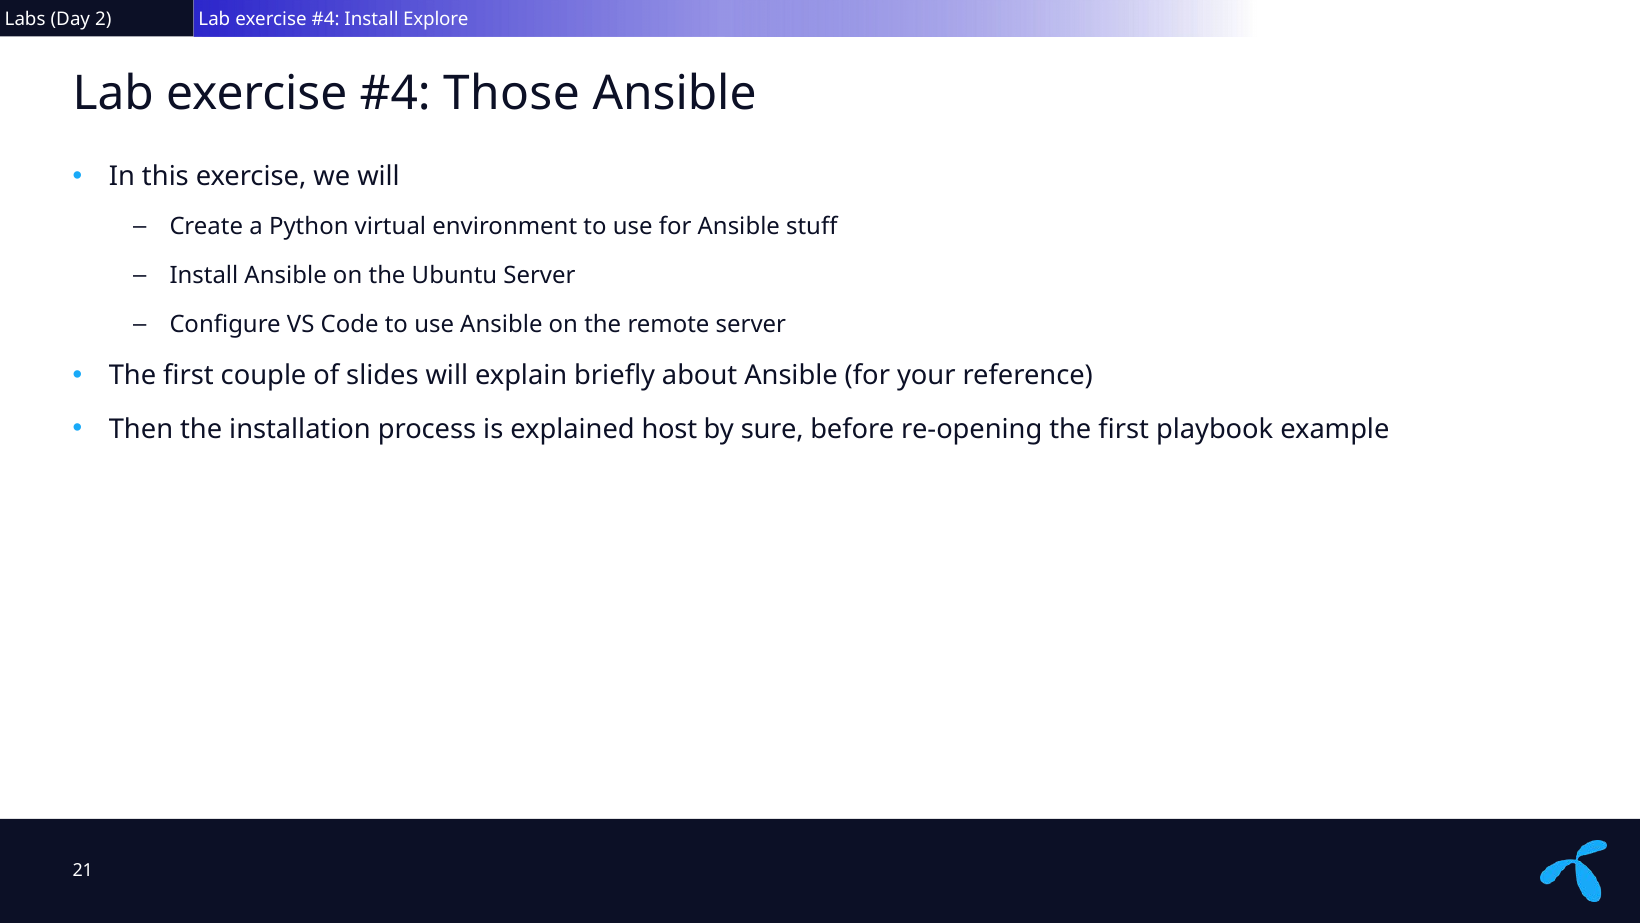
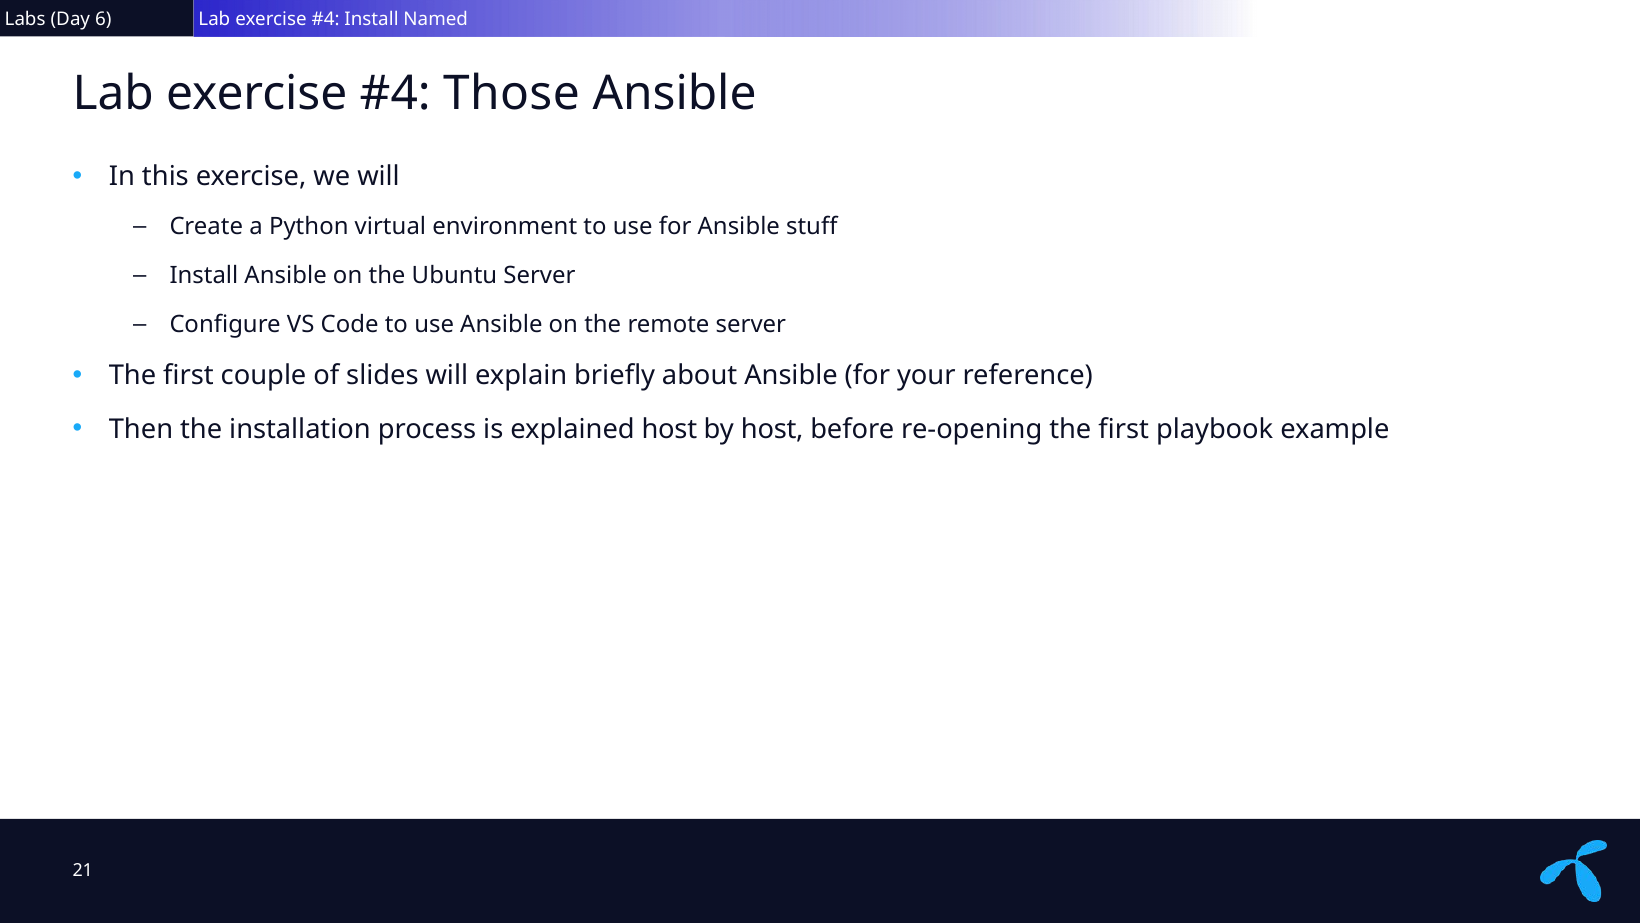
2: 2 -> 6 (103, 19)
Explore: Explore -> Named (436, 19)
by sure: sure -> host (772, 429)
